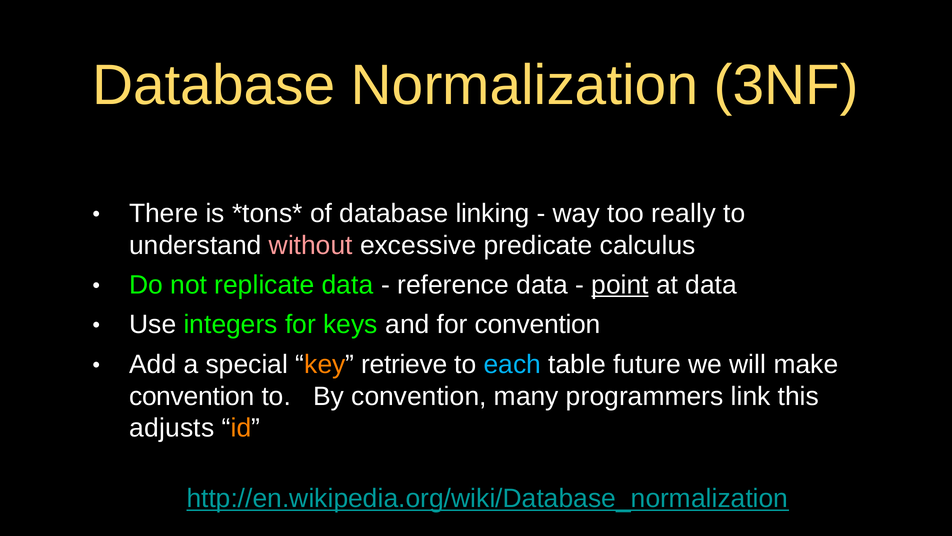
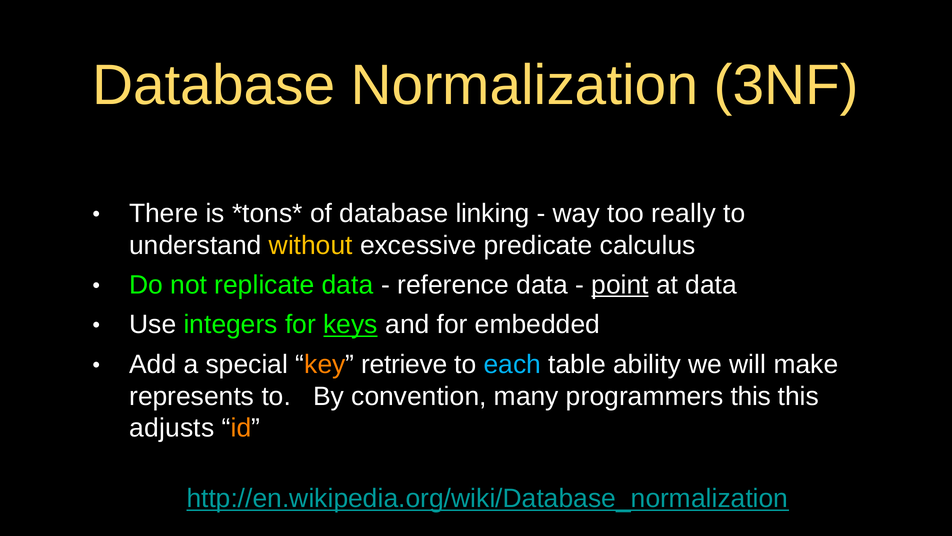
without colour: pink -> yellow (311, 245)
keys underline: none -> present (350, 324)
for convention: convention -> embedded (538, 324)
future: future -> ability (647, 364)
convention: convention -> represents (192, 396)
programmers link: link -> this (751, 396)
